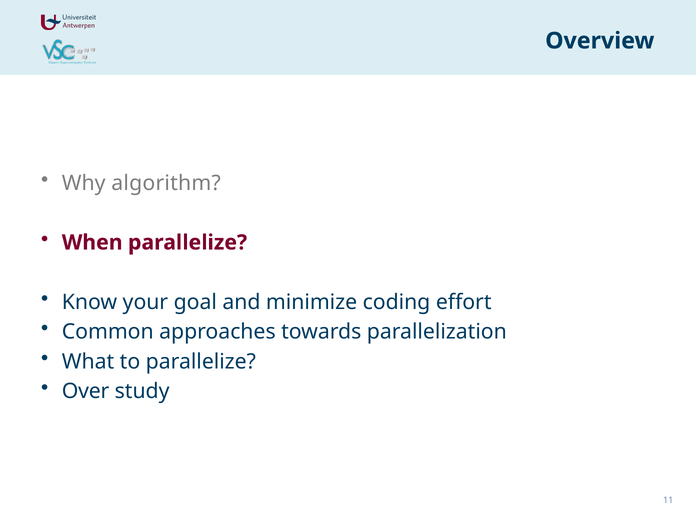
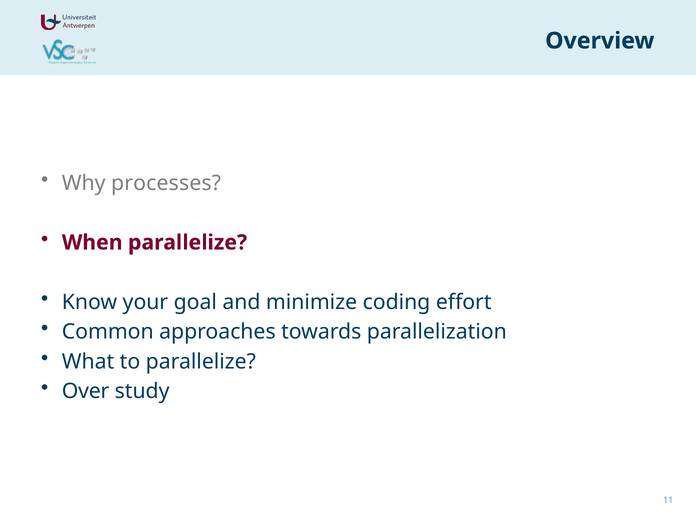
algorithm: algorithm -> processes (166, 183)
